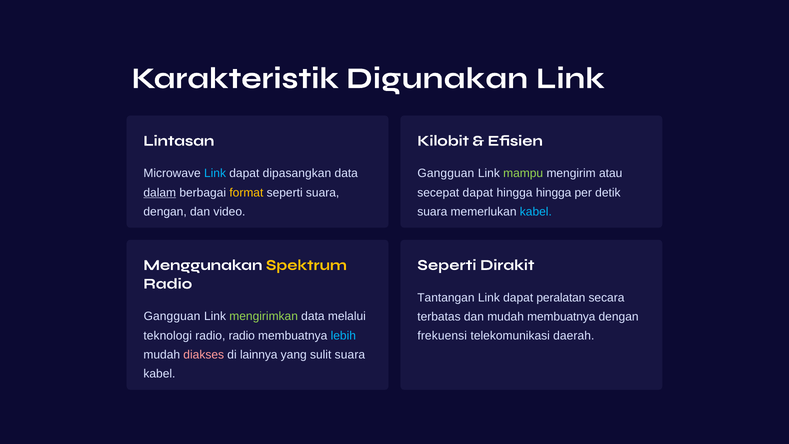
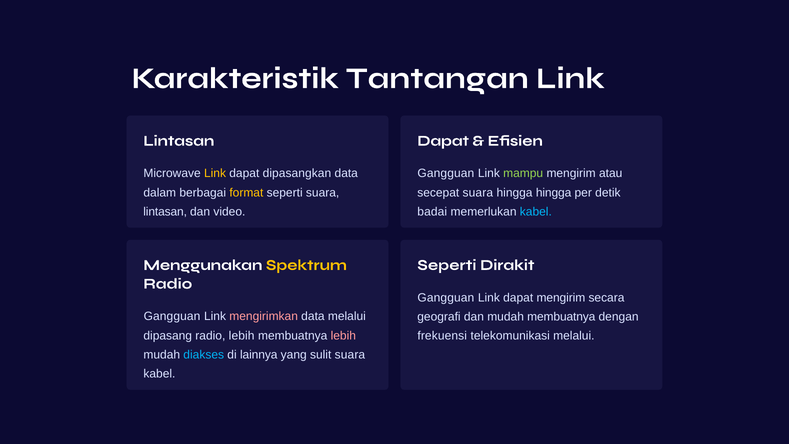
Digunakan: Digunakan -> Tantangan (437, 78)
Kilobit: Kilobit -> Dapat (443, 141)
Link colour: light blue -> yellow (215, 173)
dalam underline: present -> none (160, 193)
secepat dapat: dapat -> suara (478, 193)
dengan: dengan -> lintasan (165, 212)
suara: suara -> badai (432, 212)
Tantangan: Tantangan -> Gangguan (446, 298)
dapat peralatan: peralatan -> mengirim (561, 298)
mengirimkan colour: light green -> pink (264, 316)
terbatas: terbatas -> geografi (439, 317)
teknologi: teknologi -> dipasang (168, 335)
radio radio: radio -> lebih (242, 335)
lebih colour: light blue -> pink (343, 335)
telekomunikasi daerah: daerah -> melalui (574, 336)
diakses colour: pink -> light blue (204, 355)
